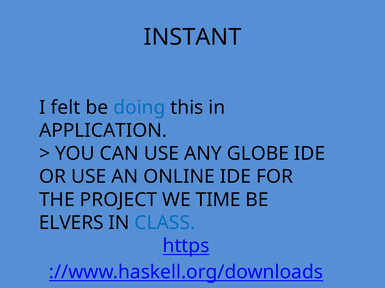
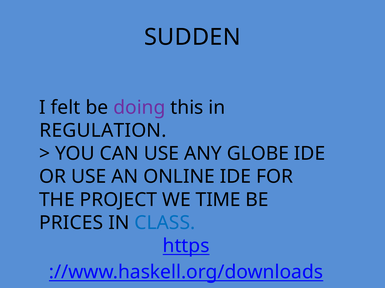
INSTANT: INSTANT -> SUDDEN (192, 37)
doing colour: blue -> purple (139, 108)
APPLICATION: APPLICATION -> REGULATION (103, 131)
ELVERS: ELVERS -> PRICES (71, 223)
